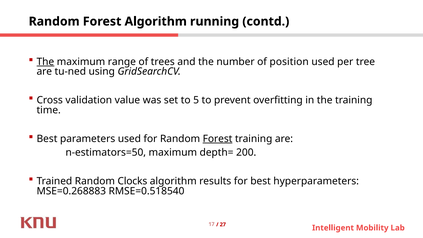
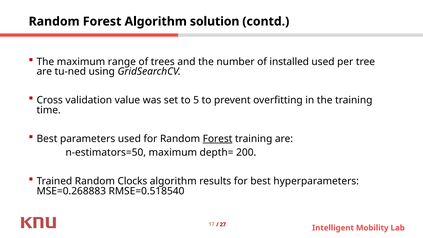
running: running -> solution (215, 21)
The underline: present -> none (45, 62)
position: position -> installed (289, 62)
